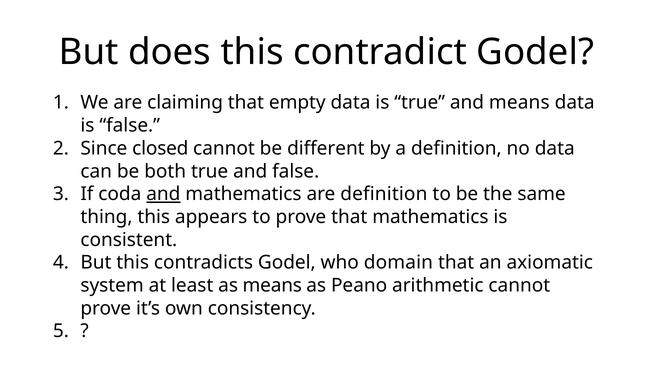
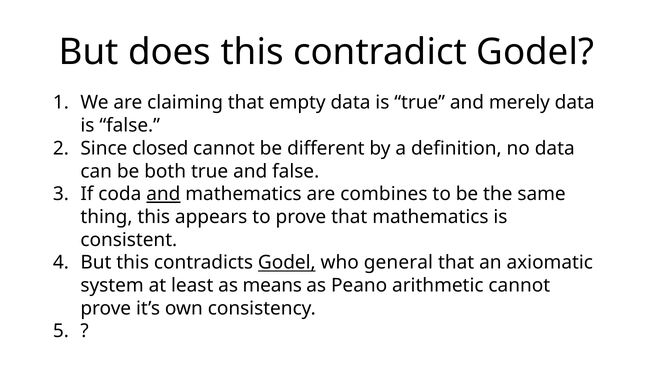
and means: means -> merely (519, 103)
are definition: definition -> combines (384, 194)
Godel underline: none -> present (287, 263)
domain: domain -> general (398, 263)
